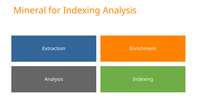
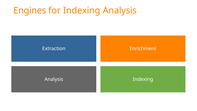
Mineral: Mineral -> Engines (30, 11)
